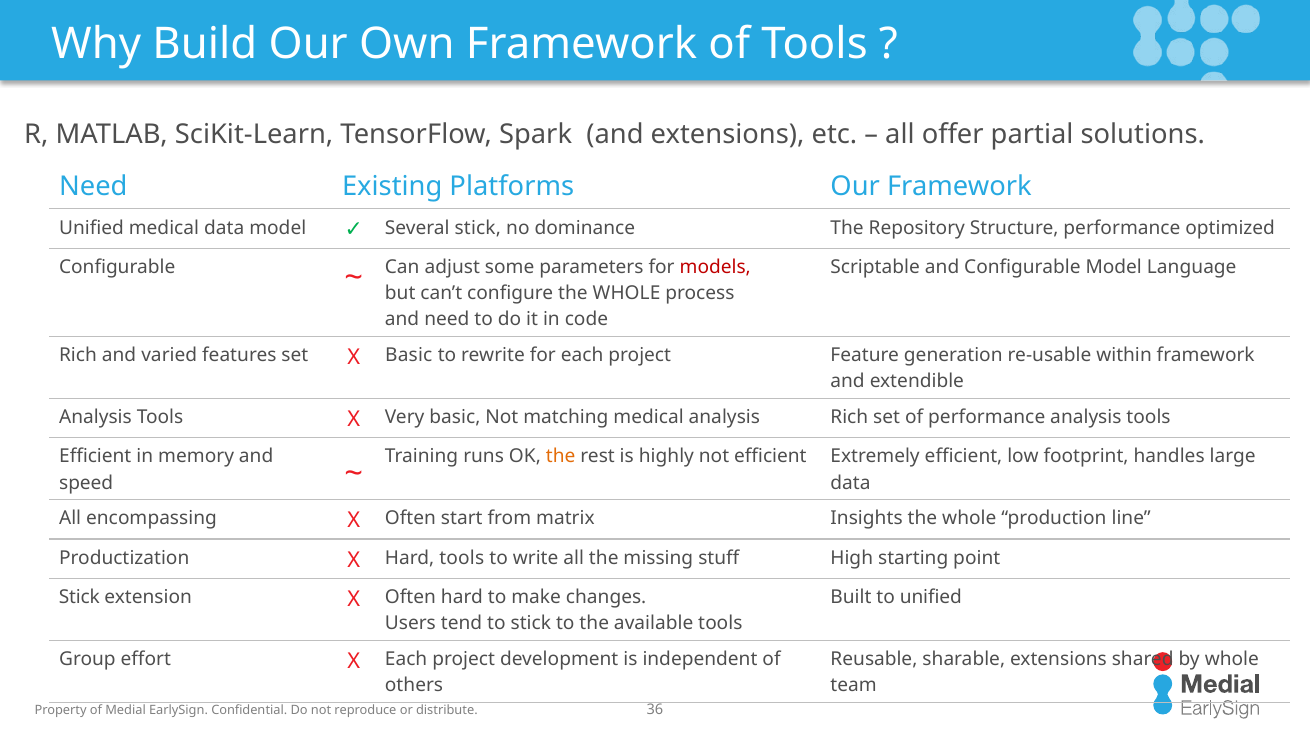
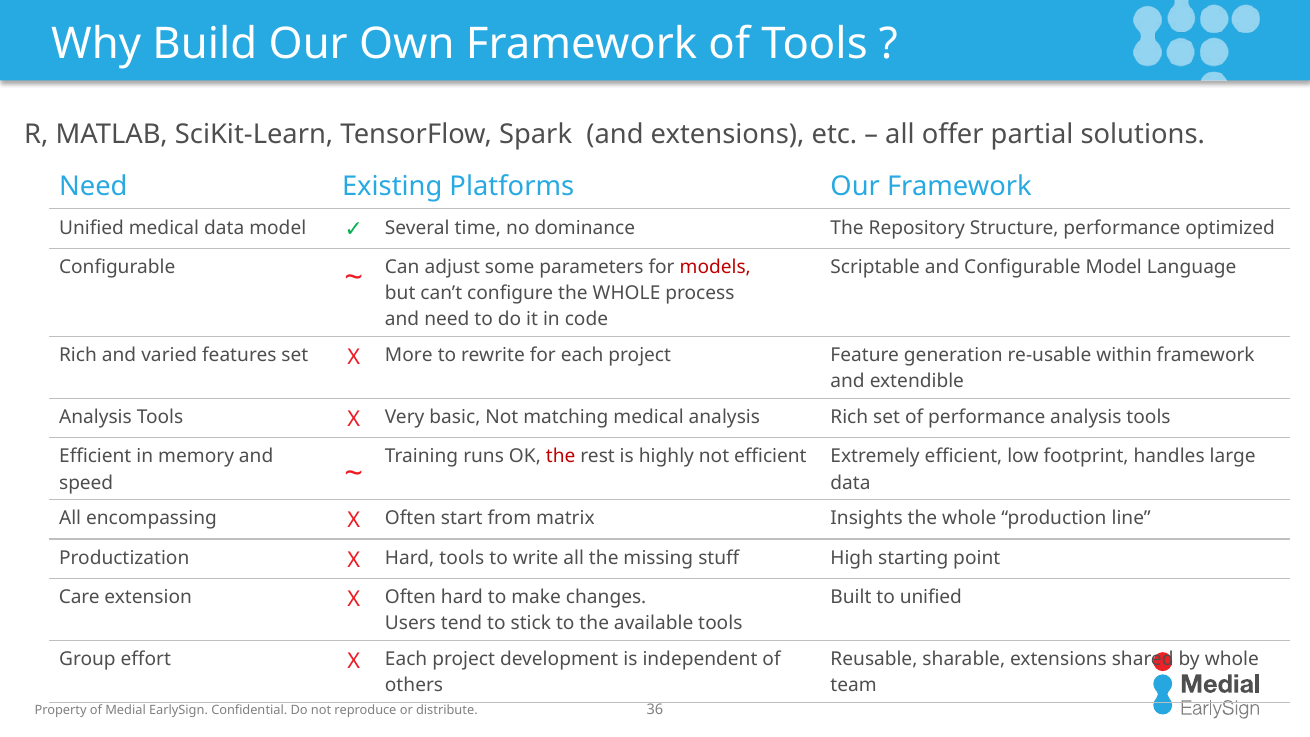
Several stick: stick -> time (478, 228)
X Basic: Basic -> More (409, 355)
the colour: orange -> red (561, 457)
Stick: Stick -> Care (79, 598)
